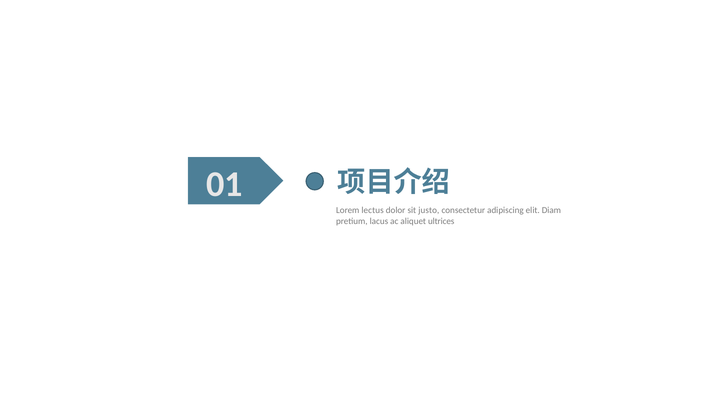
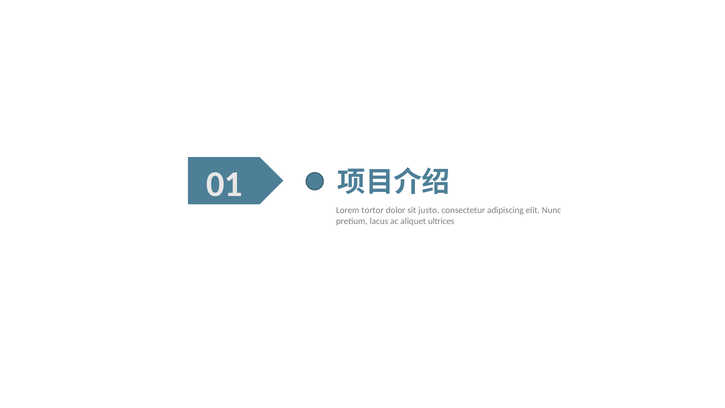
lectus: lectus -> tortor (373, 210)
Diam: Diam -> Nunc (551, 210)
